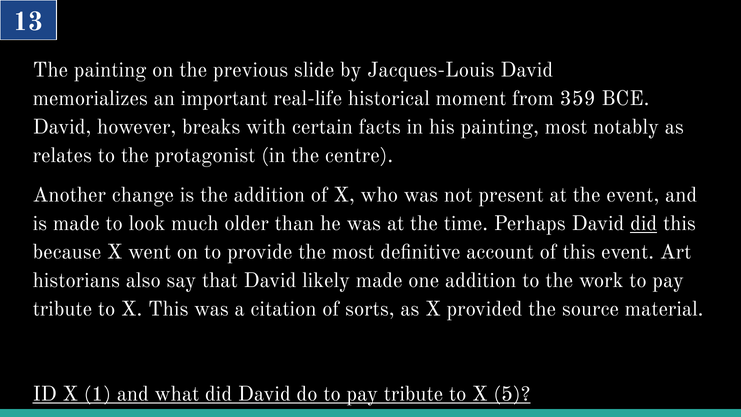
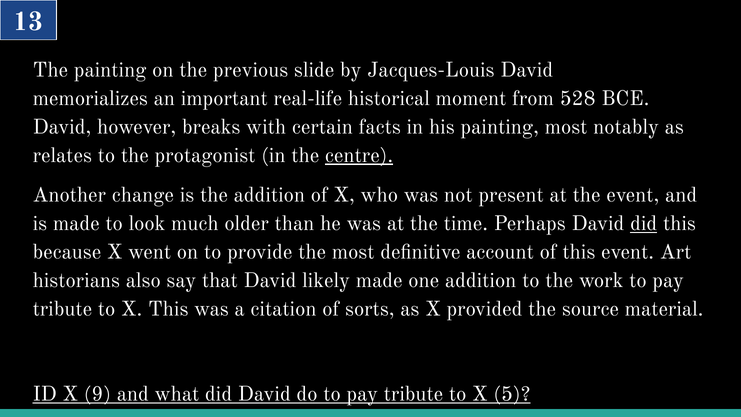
359: 359 -> 528 (578, 99)
centre underline: none -> present (359, 155)
1: 1 -> 9 (97, 394)
